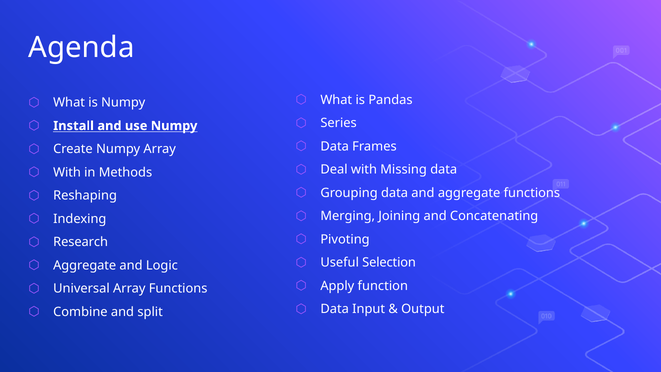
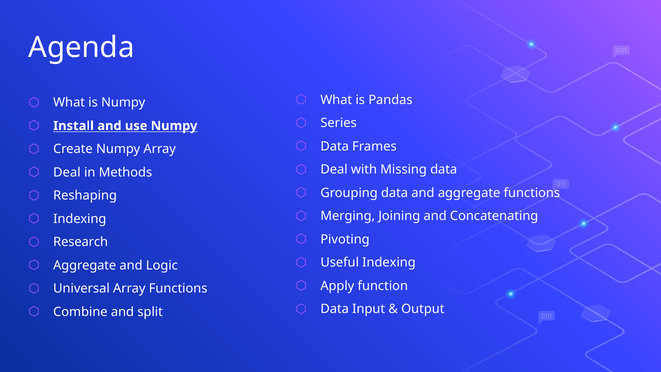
With: With -> Deal (67, 172)
Useful Selection: Selection -> Indexing (389, 263)
